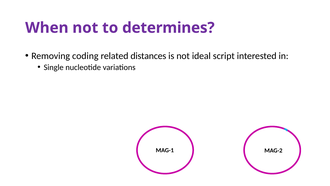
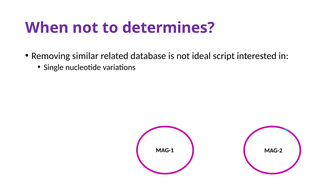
coding: coding -> similar (85, 56)
distances: distances -> database (148, 56)
